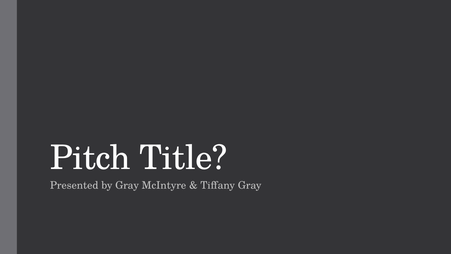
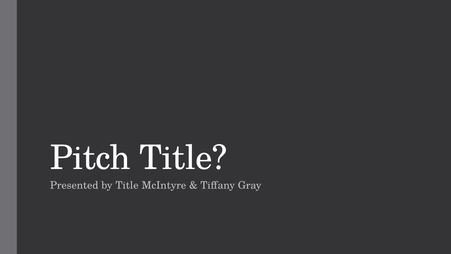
by Gray: Gray -> Title (127, 185)
